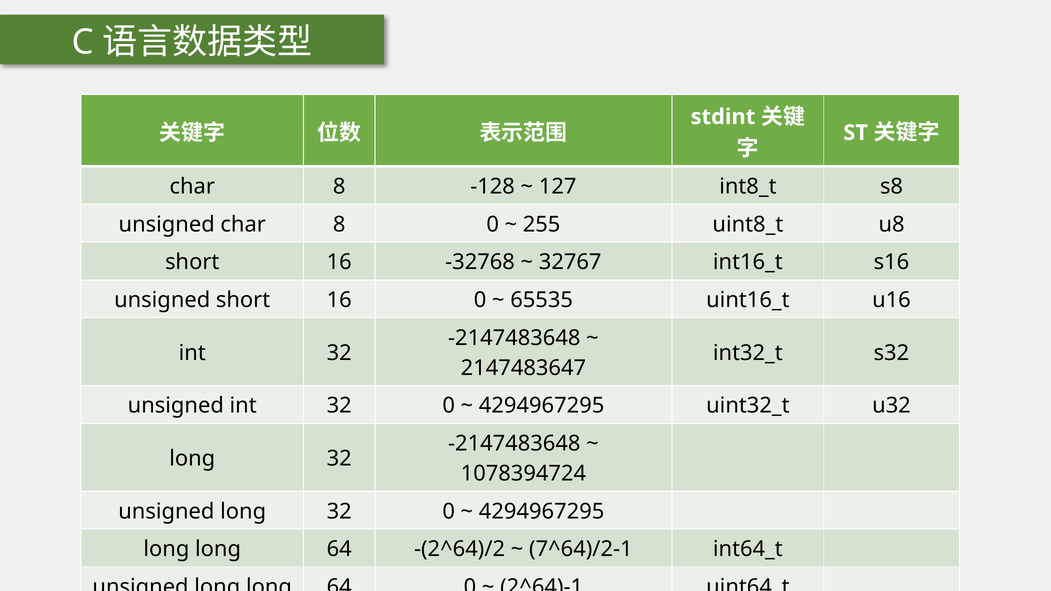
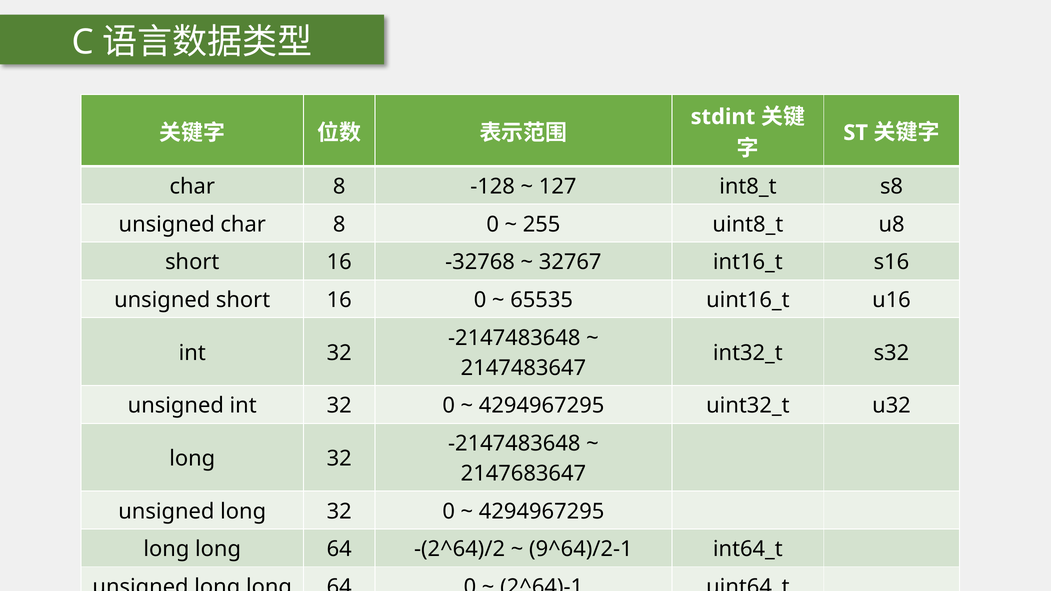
1078394724: 1078394724 -> 2147683647 (523, 474)
7^64)/2-1: 7^64)/2-1 -> 9^64)/2-1 (581, 549)
